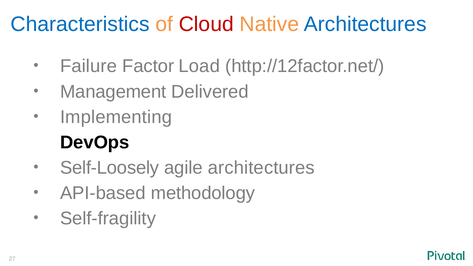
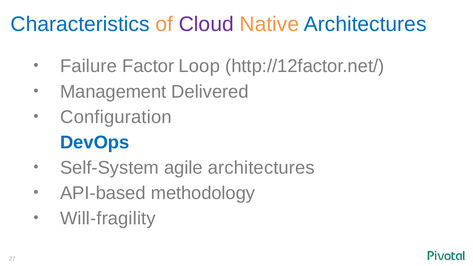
Cloud colour: red -> purple (206, 24)
Load: Load -> Loop (199, 66)
Implementing: Implementing -> Configuration (116, 117)
DevOps colour: black -> blue (95, 142)
Self-Loosely: Self-Loosely -> Self-System (110, 168)
Self-fragility: Self-fragility -> Will-fragility (108, 219)
